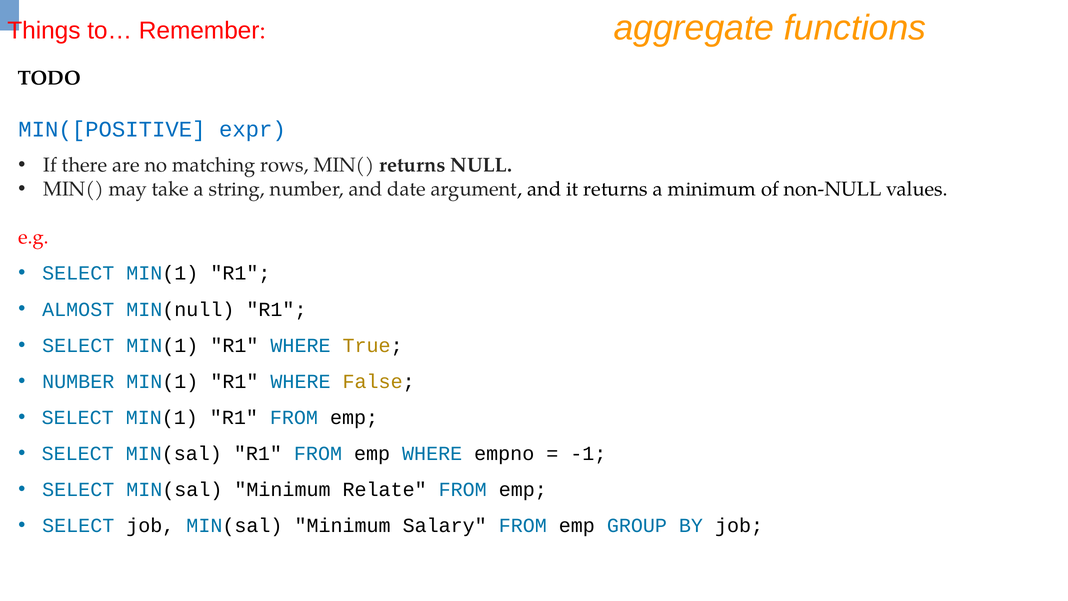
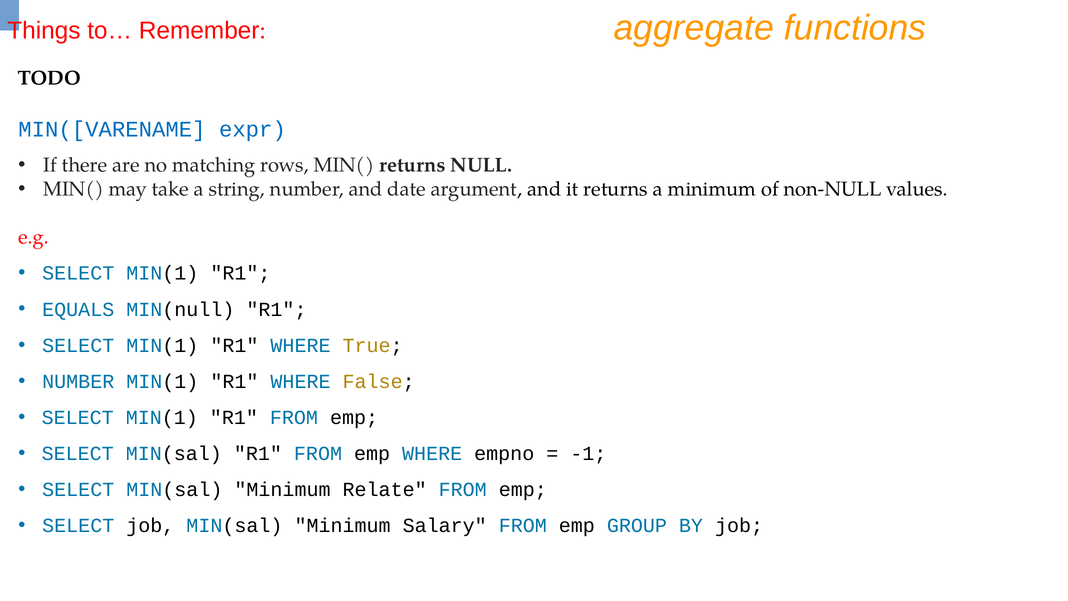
MIN([POSITIVE: MIN([POSITIVE -> MIN([VARENAME (112, 129)
ALMOST: ALMOST -> EQUALS (78, 309)
